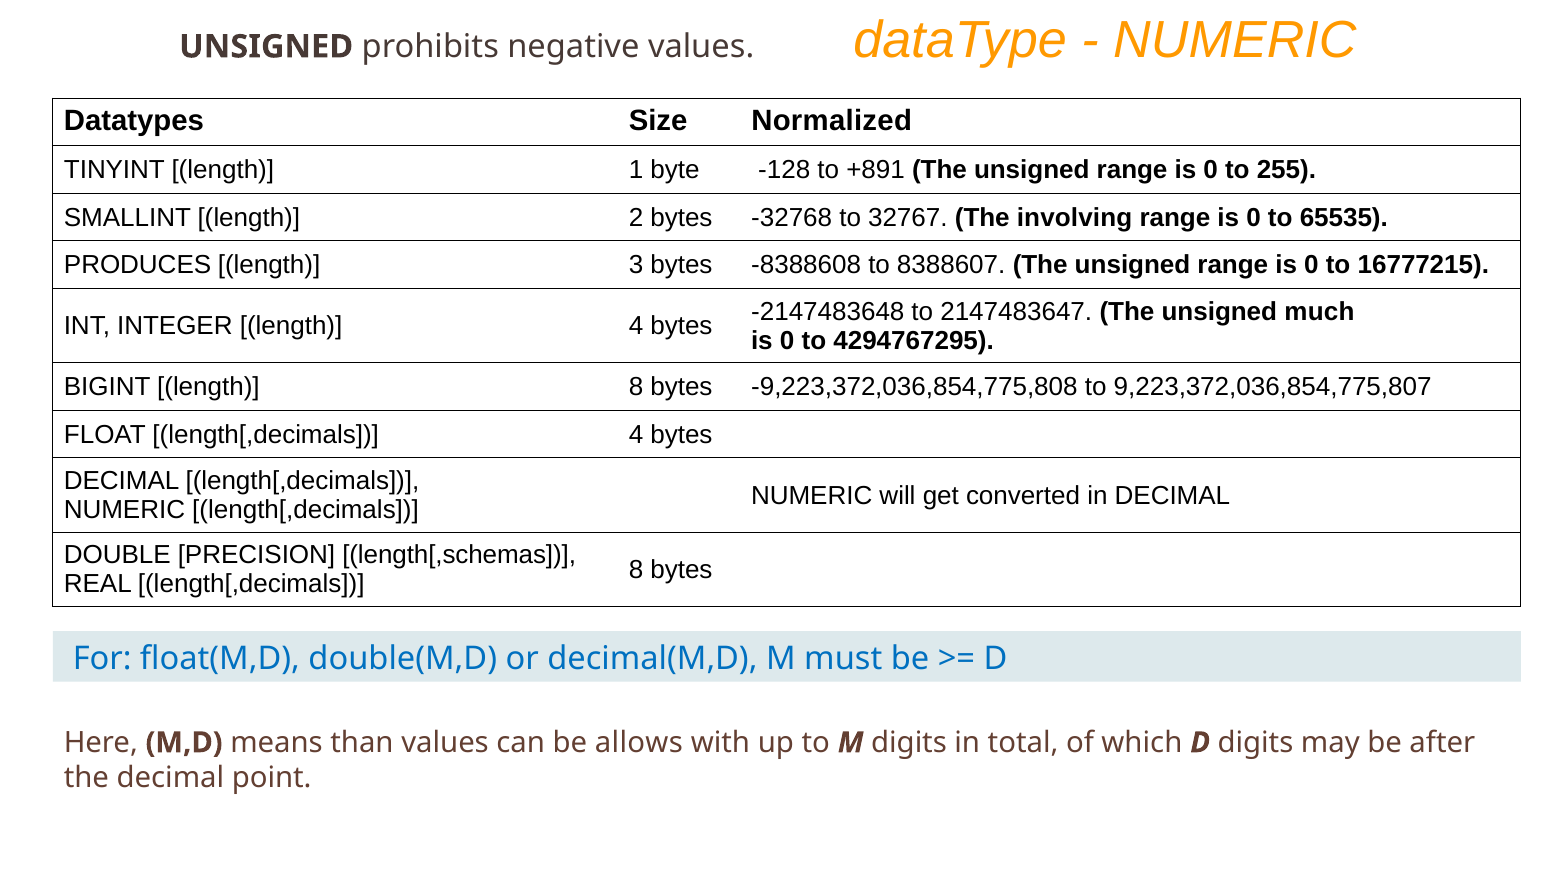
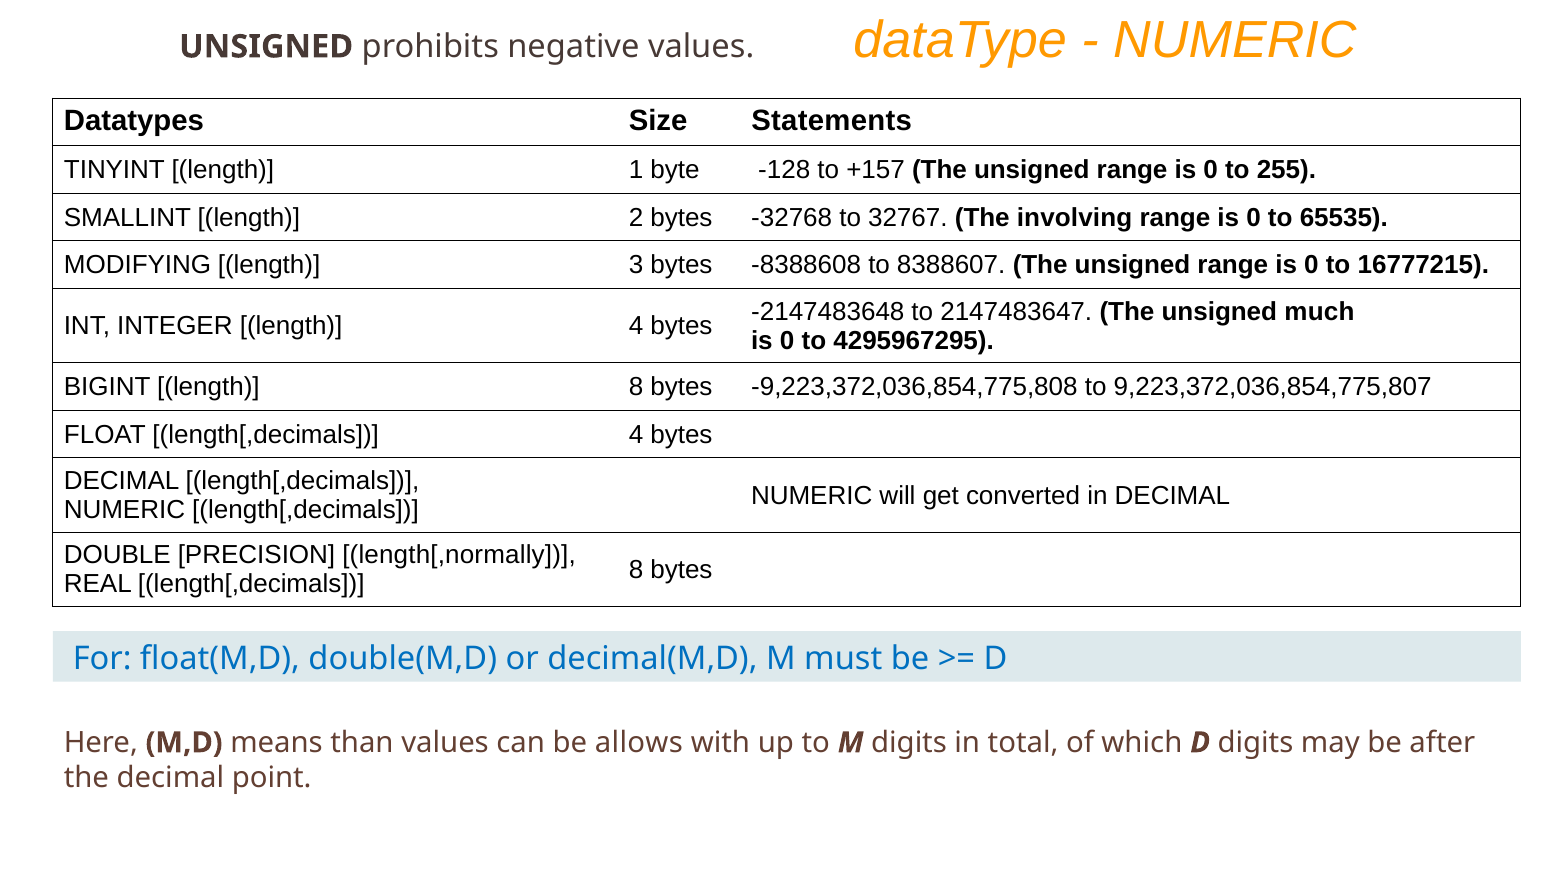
Normalized: Normalized -> Statements (832, 121)
+891: +891 -> +157 (876, 170)
PRODUCES: PRODUCES -> MODIFYING (138, 265)
4294767295: 4294767295 -> 4295967295 (914, 340)
length[,schemas: length[,schemas -> length[,normally (459, 555)
